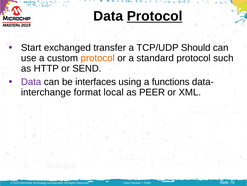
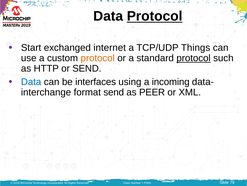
transfer: transfer -> internet (110, 48)
Should: Should -> Things (196, 48)
protocol underline: none -> present (194, 58)
Data colour: purple -> blue (31, 82)
functions: functions -> incoming (171, 82)
format local: local -> send (114, 92)
